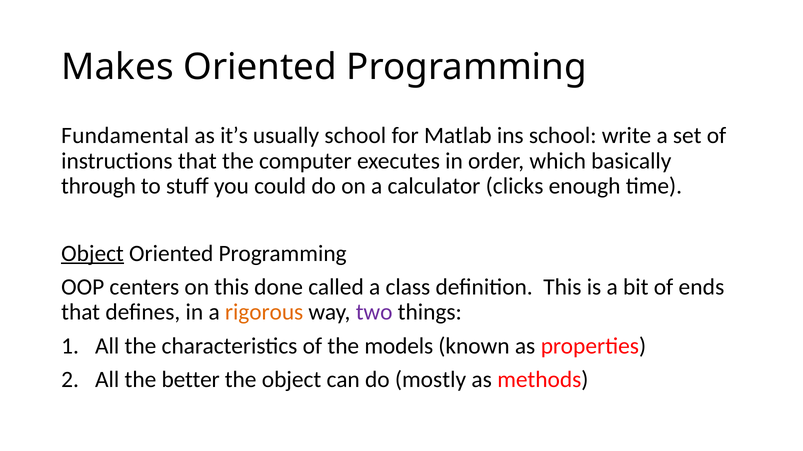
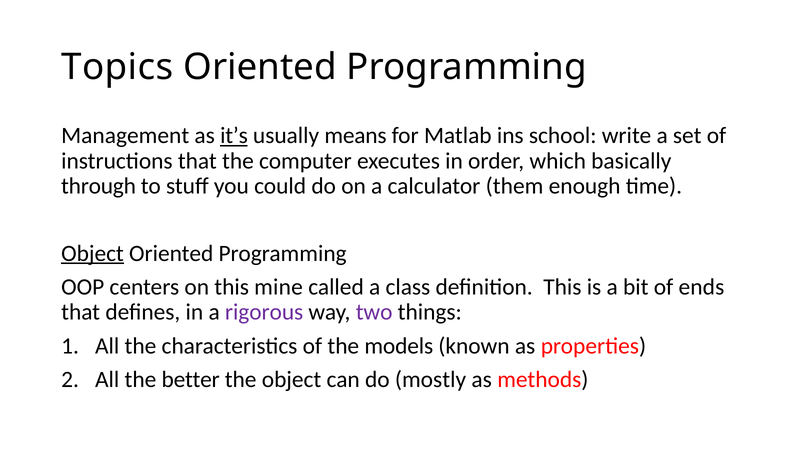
Makes: Makes -> Topics (117, 67)
Fundamental: Fundamental -> Management (125, 136)
it’s underline: none -> present (234, 136)
usually school: school -> means (355, 136)
clicks: clicks -> them (515, 186)
done: done -> mine (279, 287)
rigorous colour: orange -> purple (264, 313)
